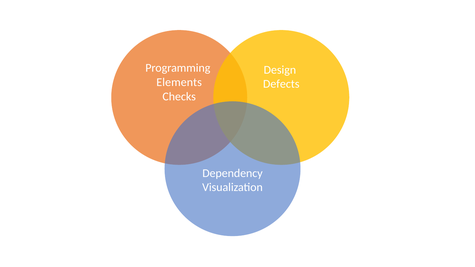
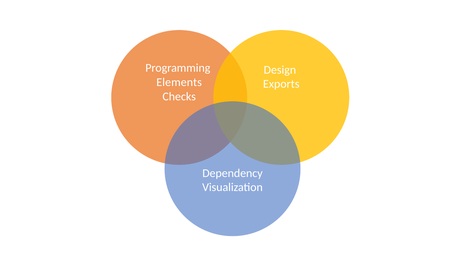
Defects: Defects -> Exports (281, 84)
